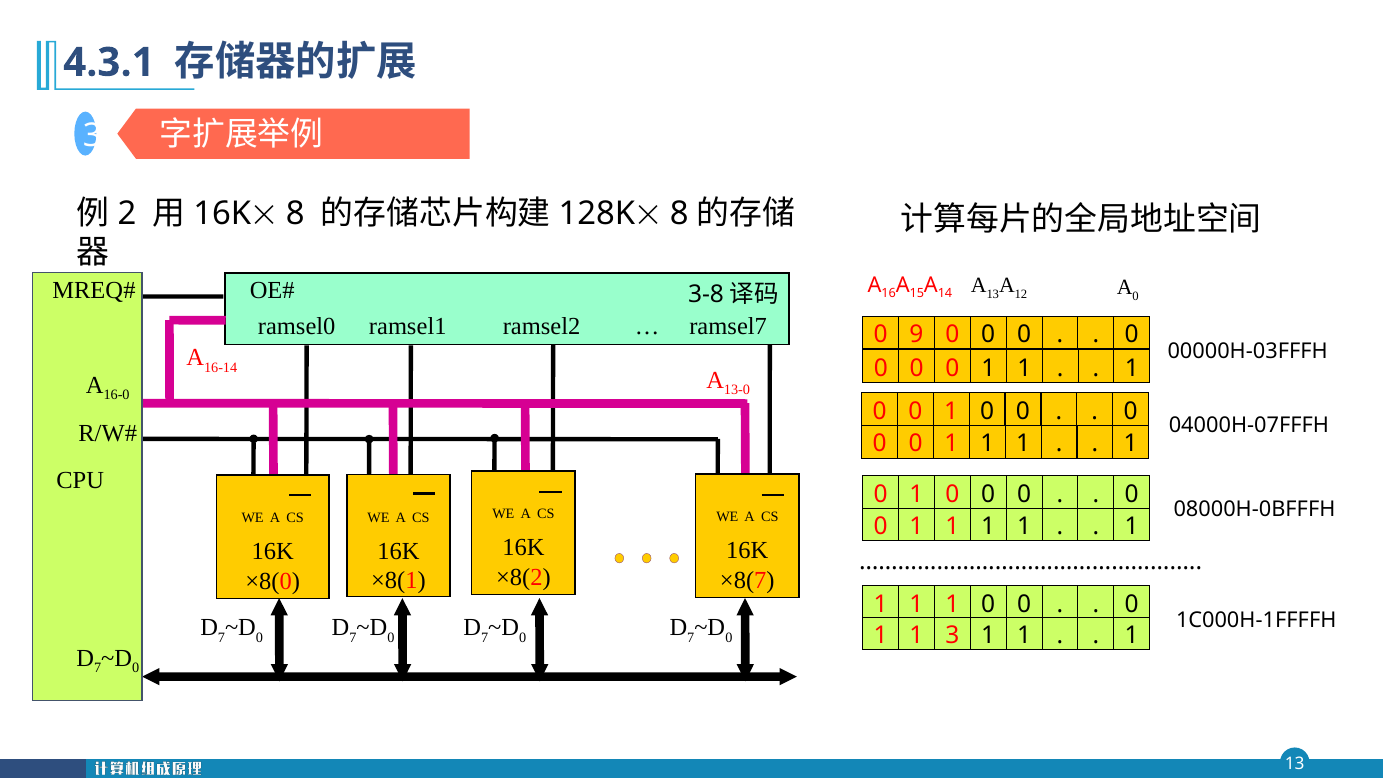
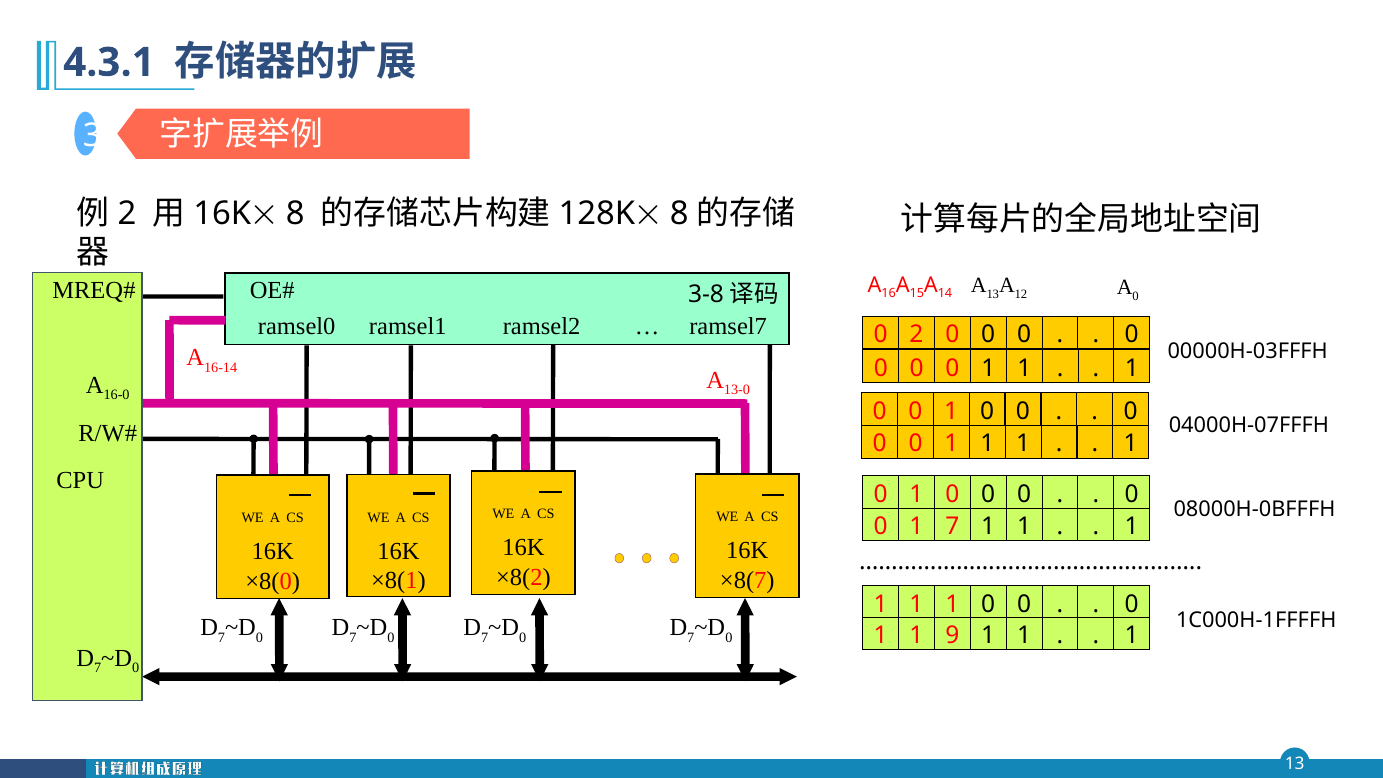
0 9: 9 -> 2 (916, 334)
1: 1 -> 7 (952, 526)
1 3: 3 -> 9 (952, 635)
